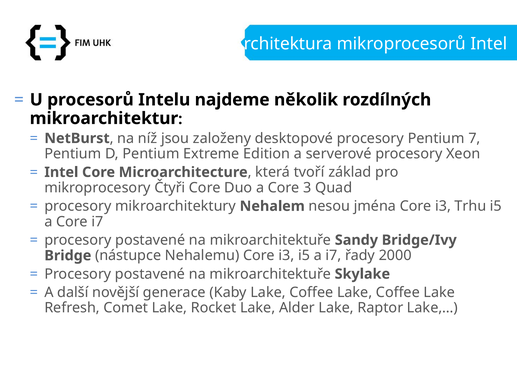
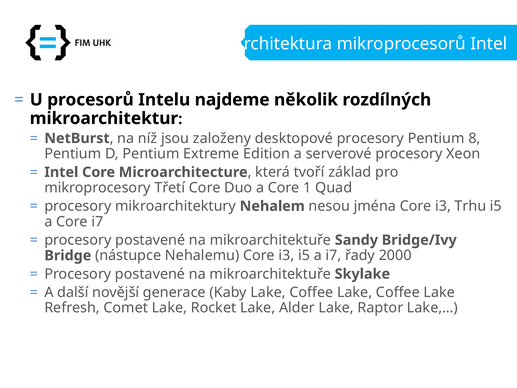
7: 7 -> 8 (474, 138)
Čtyři: Čtyři -> Třetí (170, 188)
3: 3 -> 1 (307, 188)
